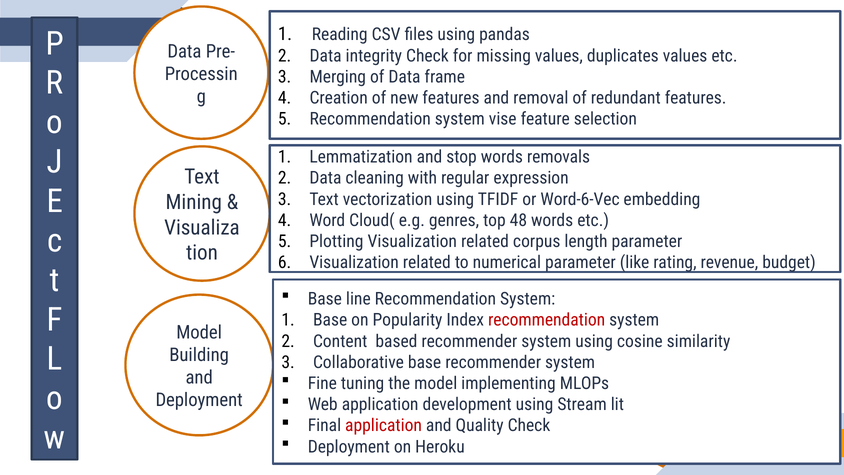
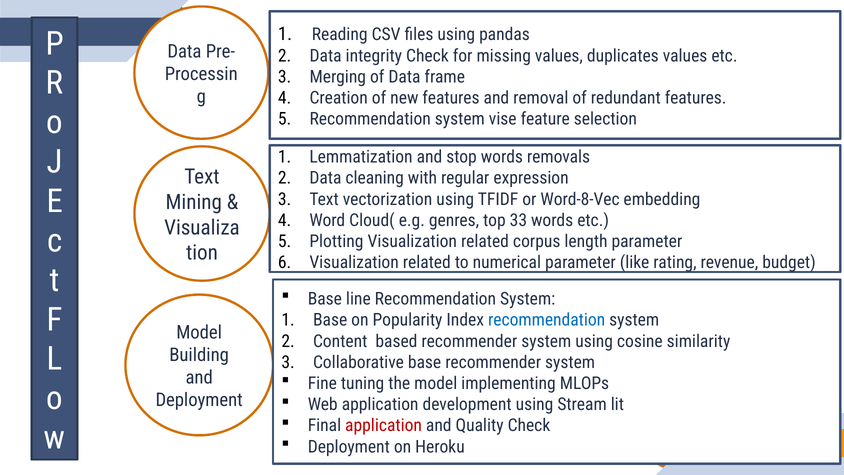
Word-6-Vec: Word-6-Vec -> Word-8-Vec (580, 199)
48: 48 -> 33 (518, 220)
recommendation colour: red -> blue (547, 320)
